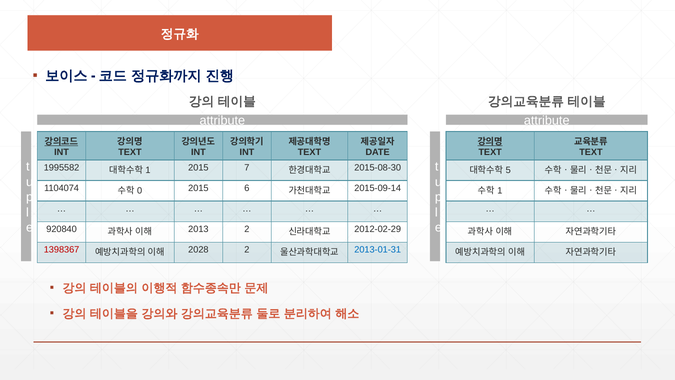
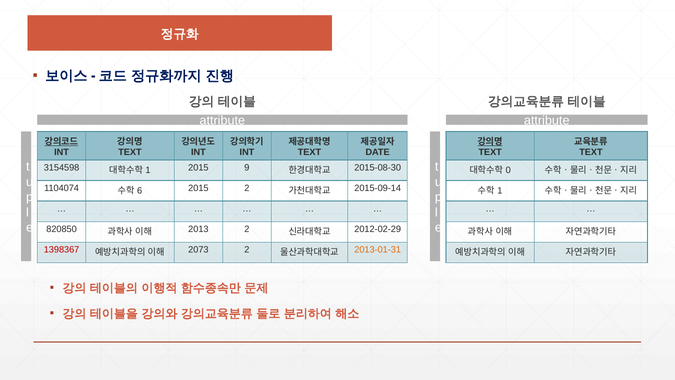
1995582: 1995582 -> 3154598 (62, 168)
7: 7 -> 9 (247, 168)
5: 5 -> 0 (508, 170)
0: 0 -> 6 (140, 190)
2015 6: 6 -> 2 (247, 188)
920840: 920840 -> 820850 (62, 229)
2028: 2028 -> 2073 (198, 250)
2013-01-31 colour: blue -> orange (378, 250)
